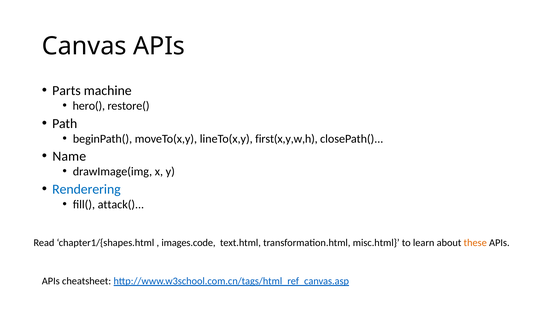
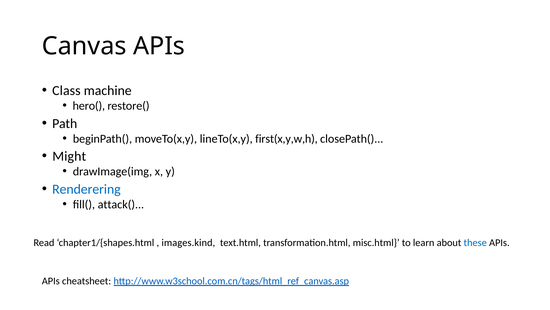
Parts: Parts -> Class (66, 91)
Name: Name -> Might (69, 156)
images.code: images.code -> images.kind (188, 242)
these colour: orange -> blue (475, 242)
